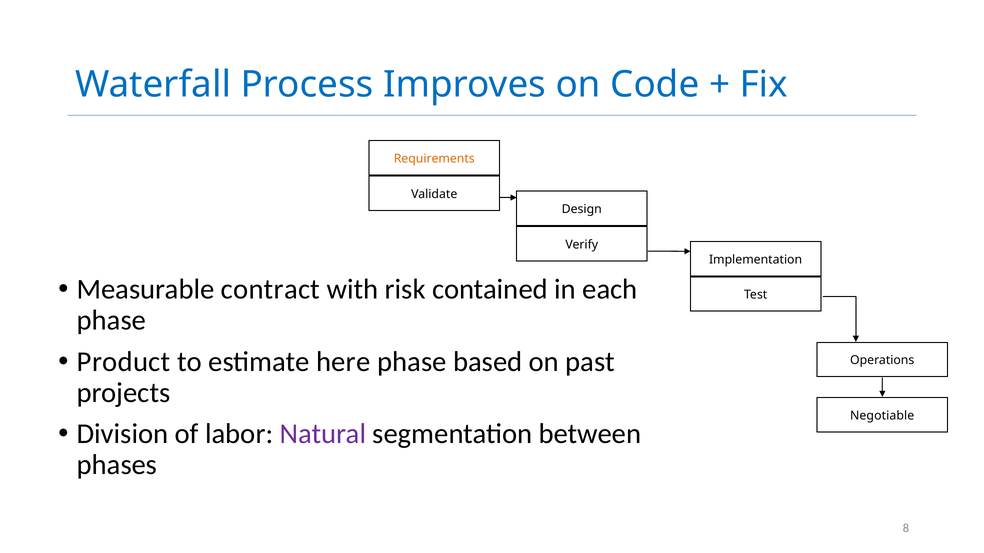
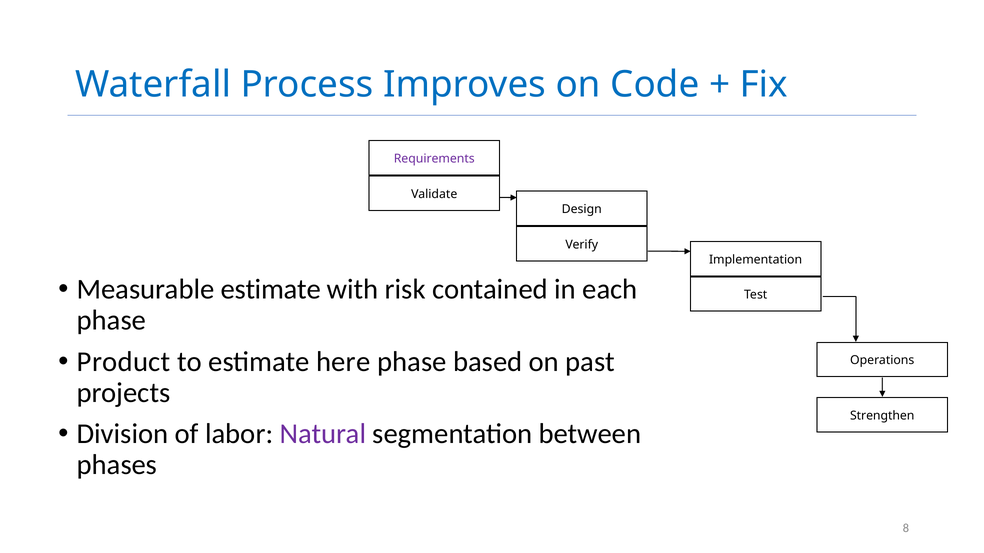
Requirements colour: orange -> purple (434, 159)
Measurable contract: contract -> estimate (271, 290)
Negotiable: Negotiable -> Strengthen (882, 416)
